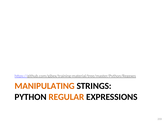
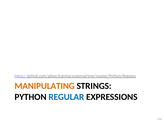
REGULAR colour: orange -> blue (66, 97)
